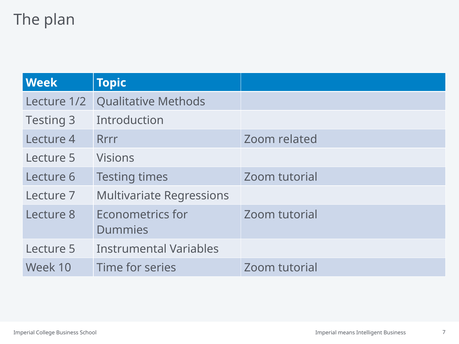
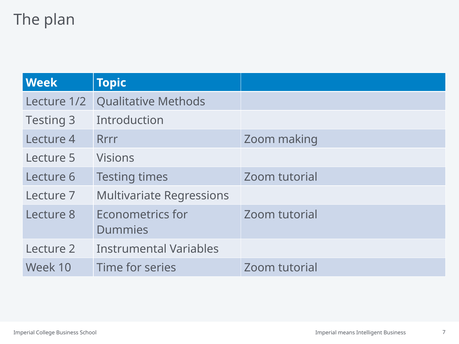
related: related -> making (298, 139)
5: 5 -> 2 (72, 249)
